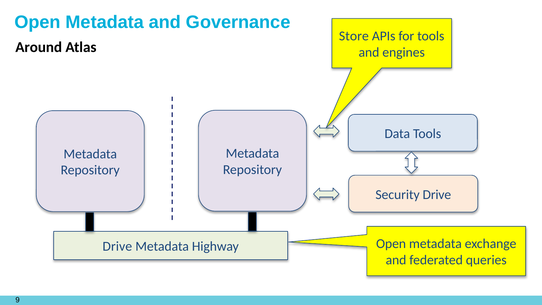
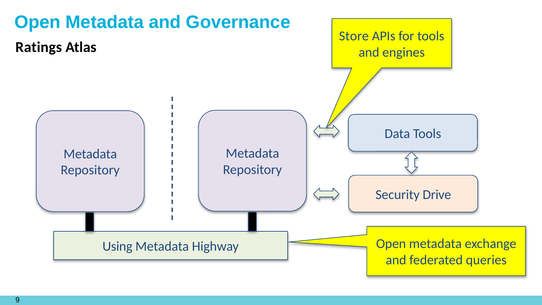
Around: Around -> Ratings (39, 47)
Drive: Drive -> Using (117, 246)
